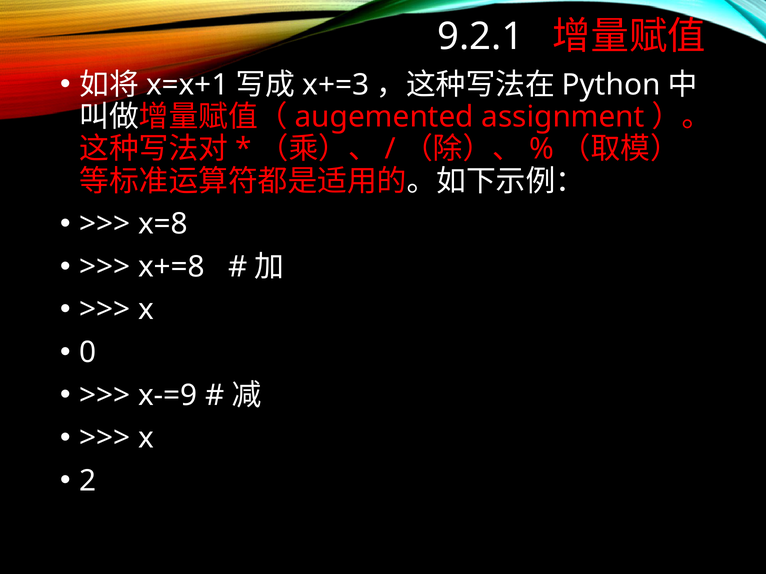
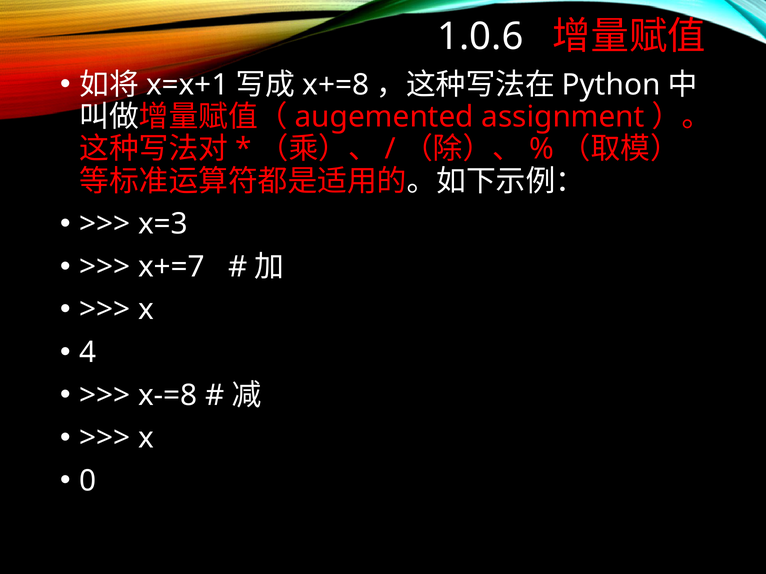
9.2.1: 9.2.1 -> 1.0.6 (480, 37)
x+=3: x+=3 -> x+=8 (336, 85)
x=8: x=8 -> x=3 (163, 224)
x+=8: x+=8 -> x+=7 (172, 267)
0: 0 -> 4 (88, 353)
x-=9: x-=9 -> x-=8 (168, 396)
2: 2 -> 0 (88, 481)
